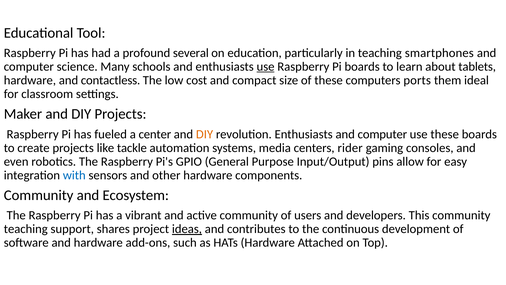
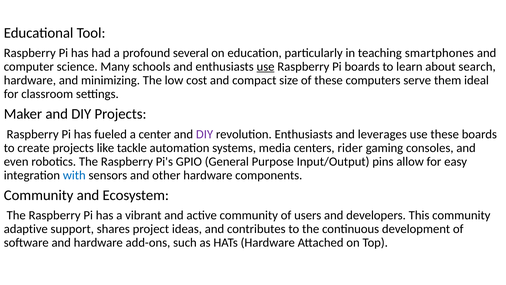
tablets: tablets -> search (477, 67)
contactless: contactless -> minimizing (111, 80)
ports: ports -> serve (417, 80)
DIY colour: orange -> purple (205, 134)
Enthusiasts and computer: computer -> leverages (382, 134)
teaching: teaching -> adaptive (26, 229)
ideas underline: present -> none (187, 229)
